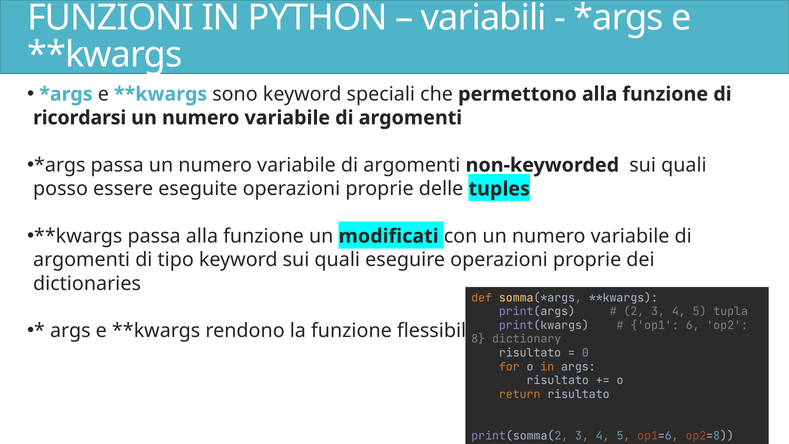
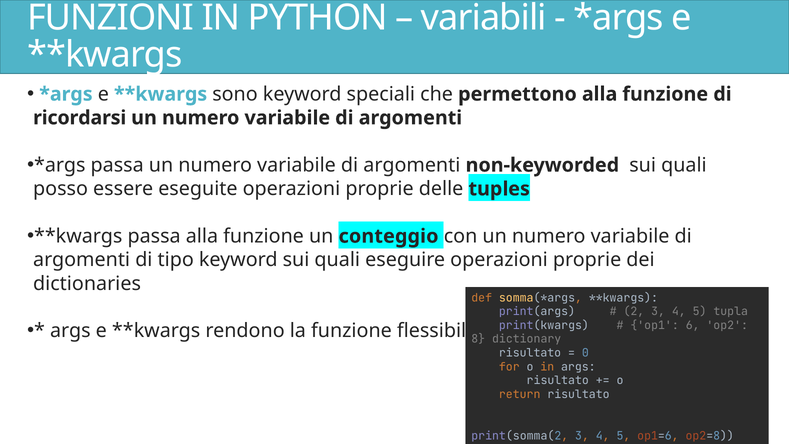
modificati: modificati -> conteggio (389, 236)
